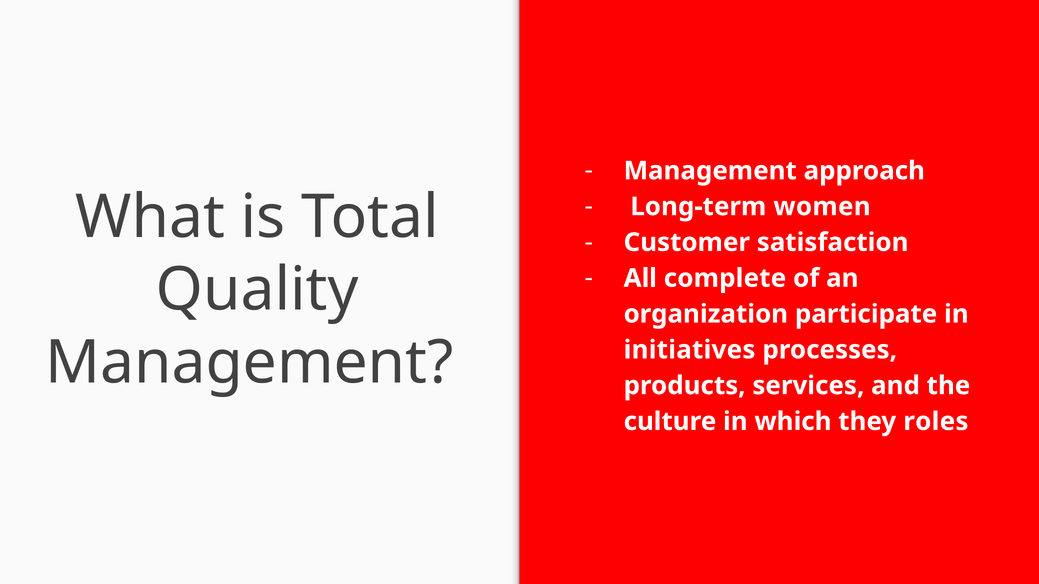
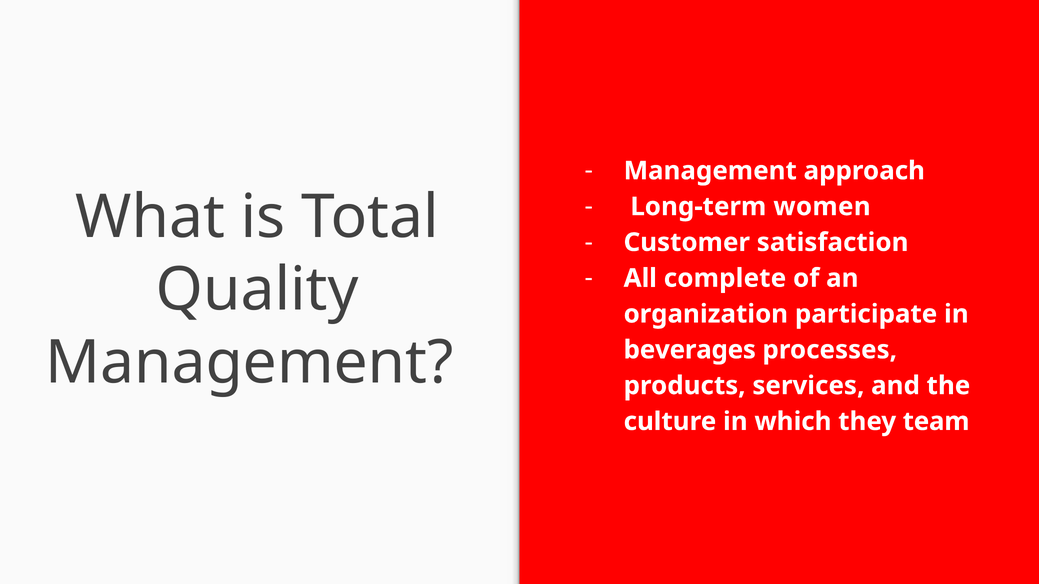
initiatives: initiatives -> beverages (690, 350)
roles: roles -> team (936, 422)
